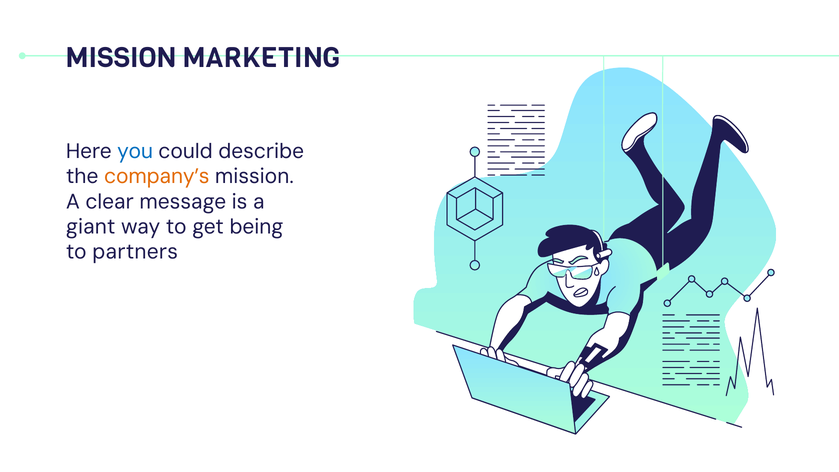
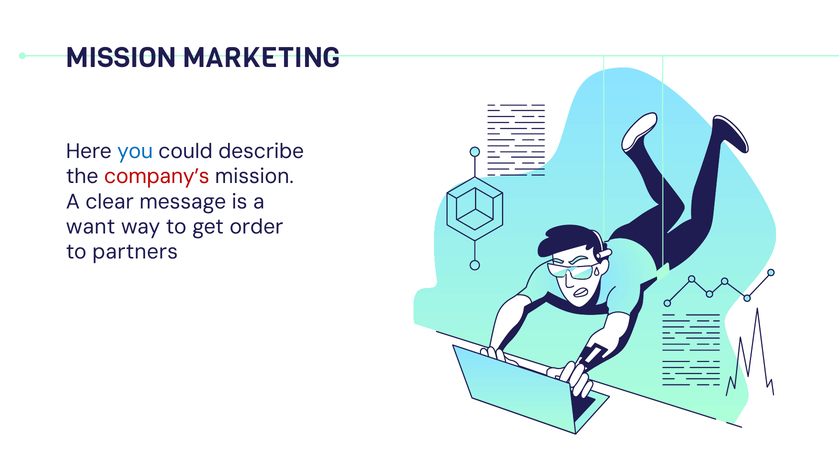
company’s colour: orange -> red (157, 177)
giant: giant -> want (91, 227)
being: being -> order (256, 227)
